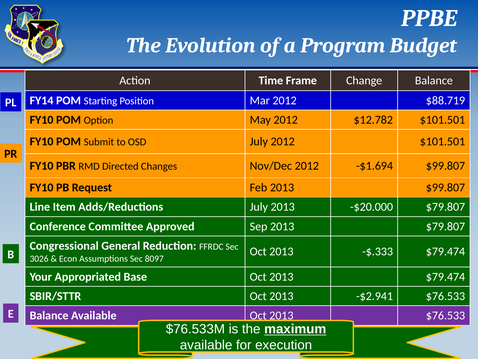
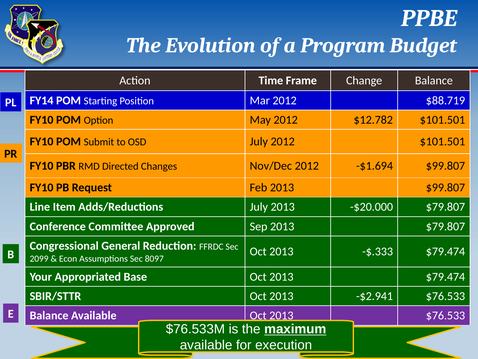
3026: 3026 -> 2099 (39, 259)
